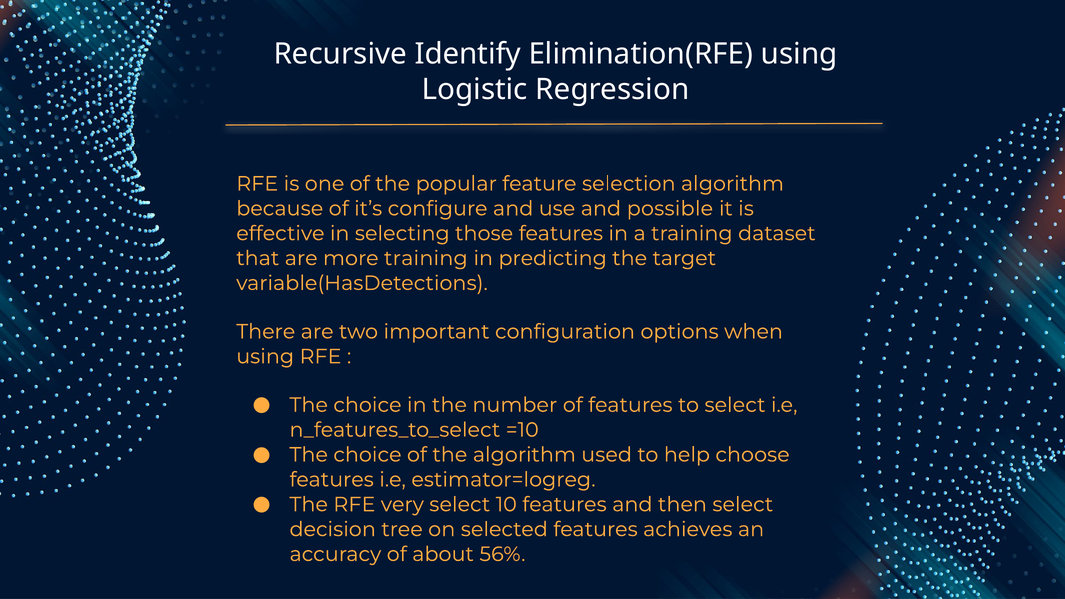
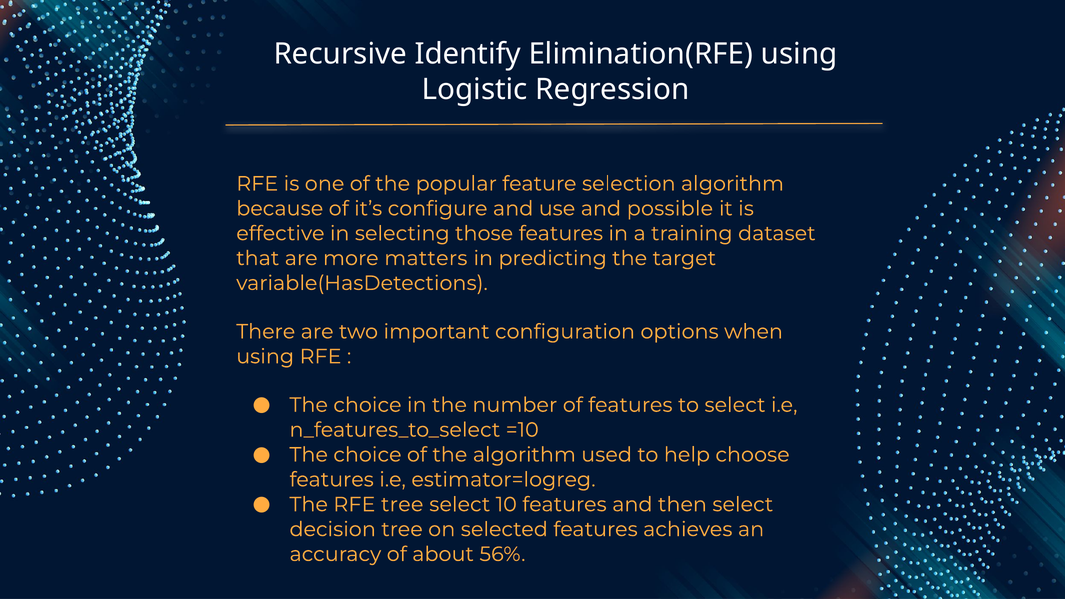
more training: training -> matters (426, 258)
RFE very: very -> tree (402, 505)
